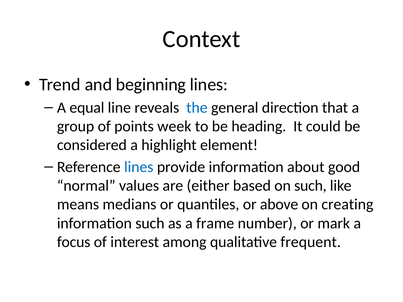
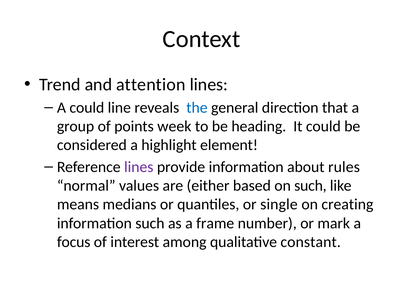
beginning: beginning -> attention (151, 85)
A equal: equal -> could (87, 108)
lines colour: blue -> purple (139, 167)
good: good -> rules (344, 167)
above: above -> single (279, 205)
frequent: frequent -> constant (311, 242)
